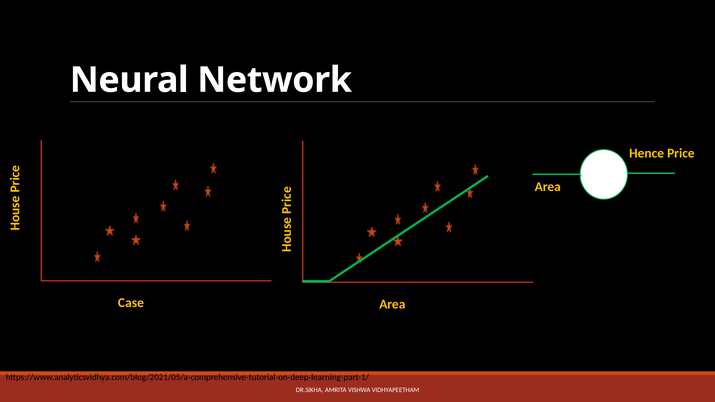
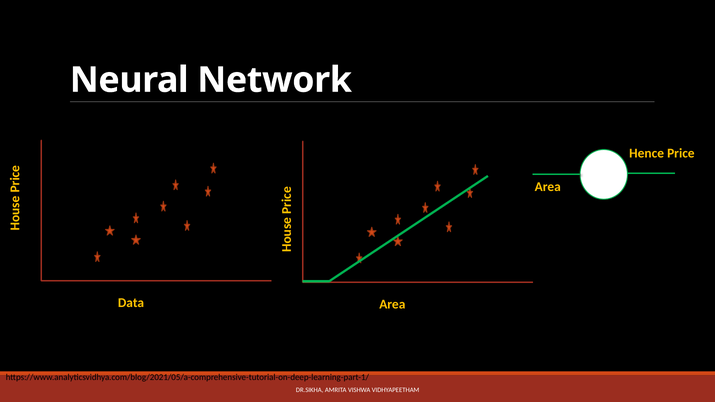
Case: Case -> Data (131, 303)
